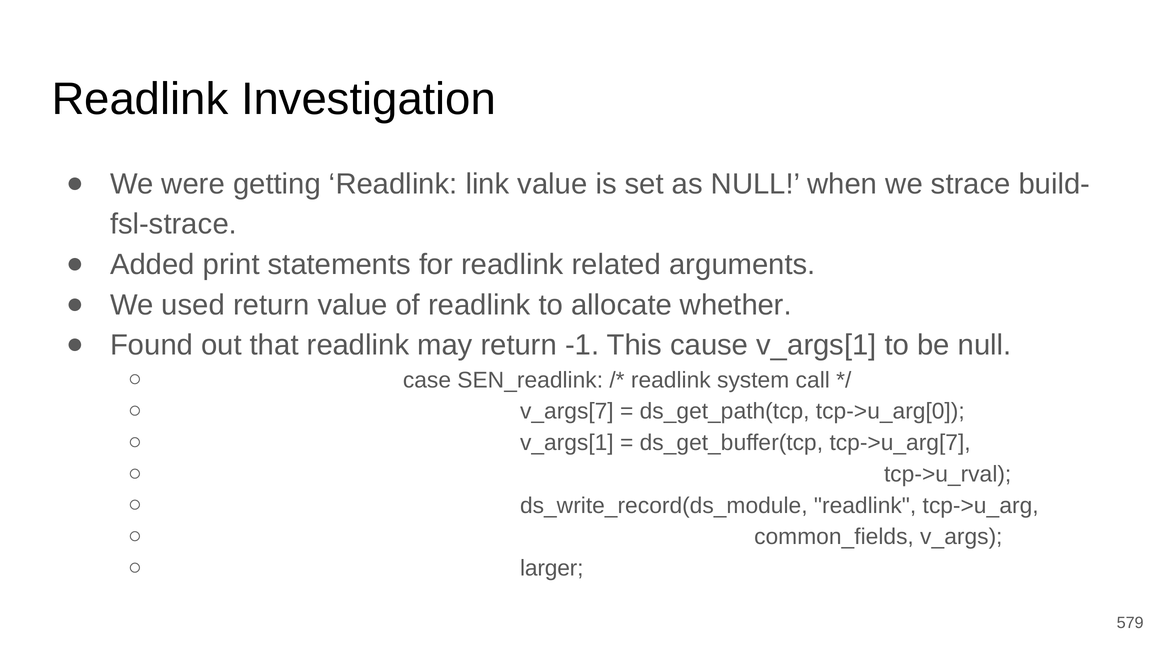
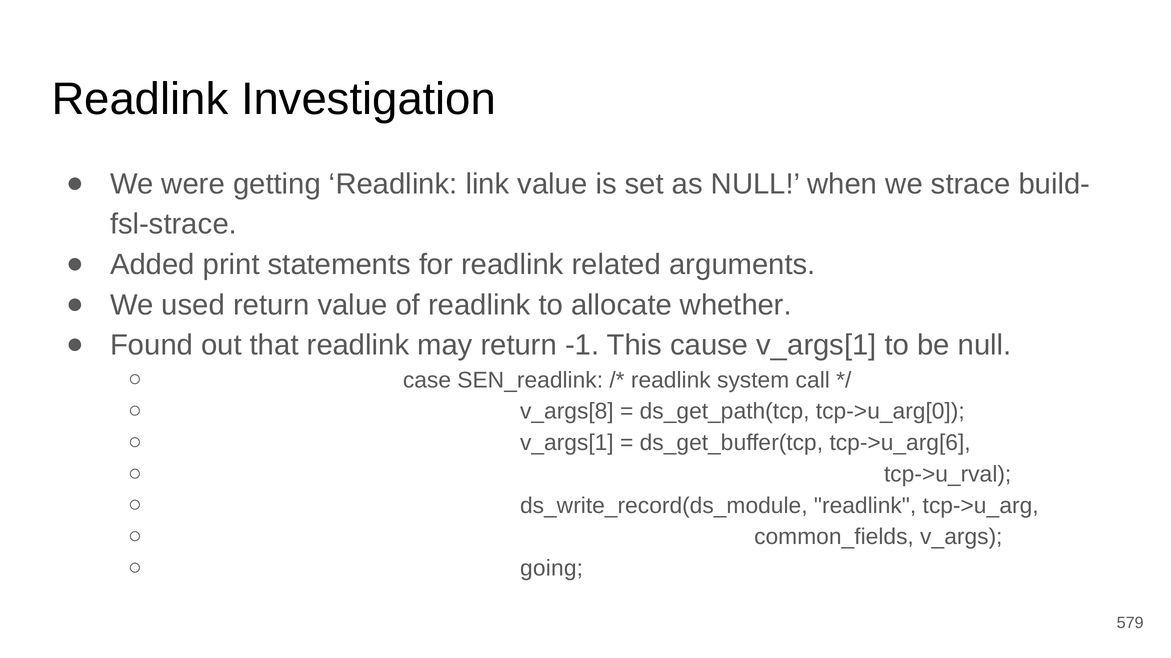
v_args[7: v_args[7 -> v_args[8 (567, 412)
tcp->u_arg[7: tcp->u_arg[7 -> tcp->u_arg[6 (900, 443)
larger: larger -> going (552, 569)
